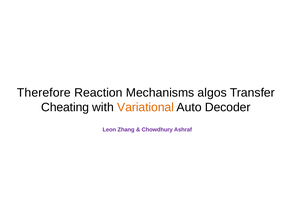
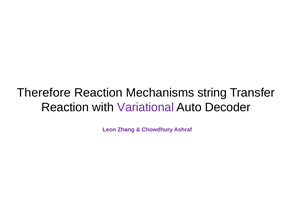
algos: algos -> string (212, 93)
Cheating: Cheating -> Reaction (65, 107)
Variational colour: orange -> purple (146, 107)
